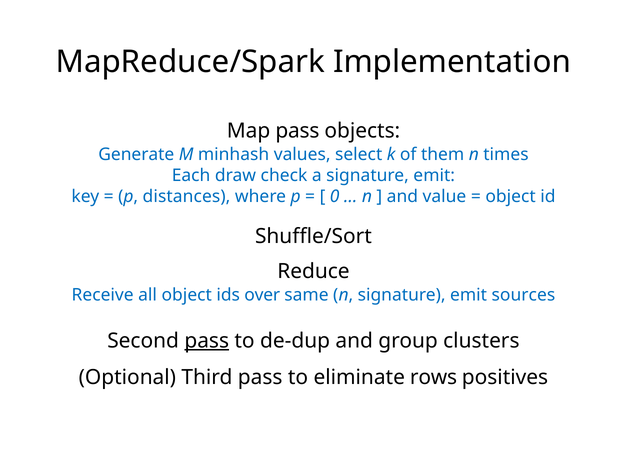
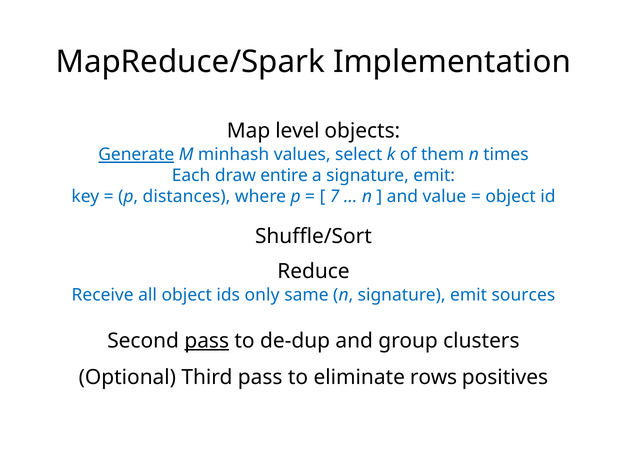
Map pass: pass -> level (297, 131)
Generate underline: none -> present (136, 155)
check: check -> entire (284, 176)
0: 0 -> 7 (335, 197)
over: over -> only (262, 295)
